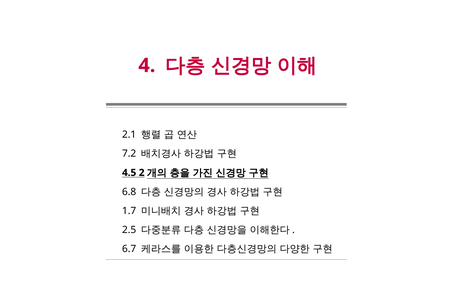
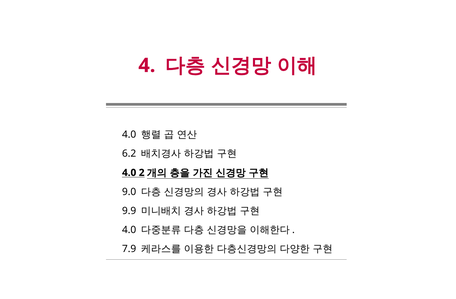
2.1: 2.1 -> 4.0 (129, 135)
7.2: 7.2 -> 6.2 (129, 154)
4.5: 4.5 -> 4.0 (129, 173)
6.8: 6.8 -> 9.0 (129, 192)
1.7: 1.7 -> 9.9 (129, 211)
2.5: 2.5 -> 4.0 (129, 230)
6.7: 6.7 -> 7.9 (129, 249)
